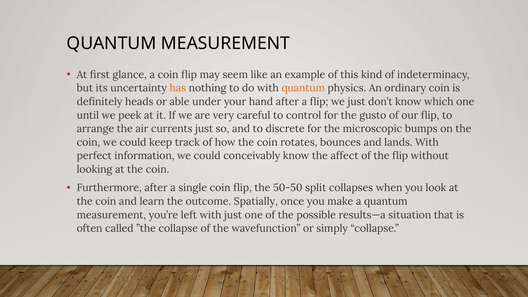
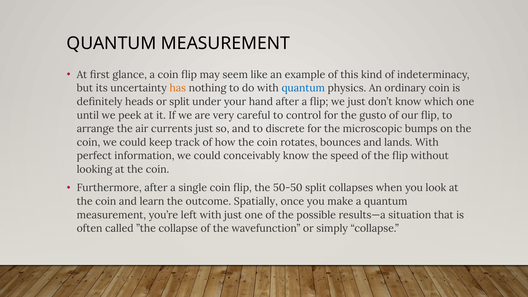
quantum colour: orange -> blue (303, 88)
or able: able -> split (180, 102)
affect: affect -> speed (345, 156)
